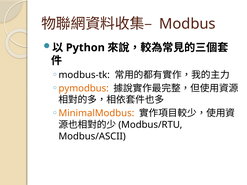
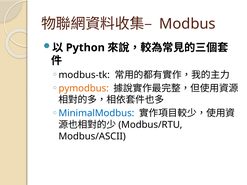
MinimalModbus colour: orange -> blue (96, 113)
